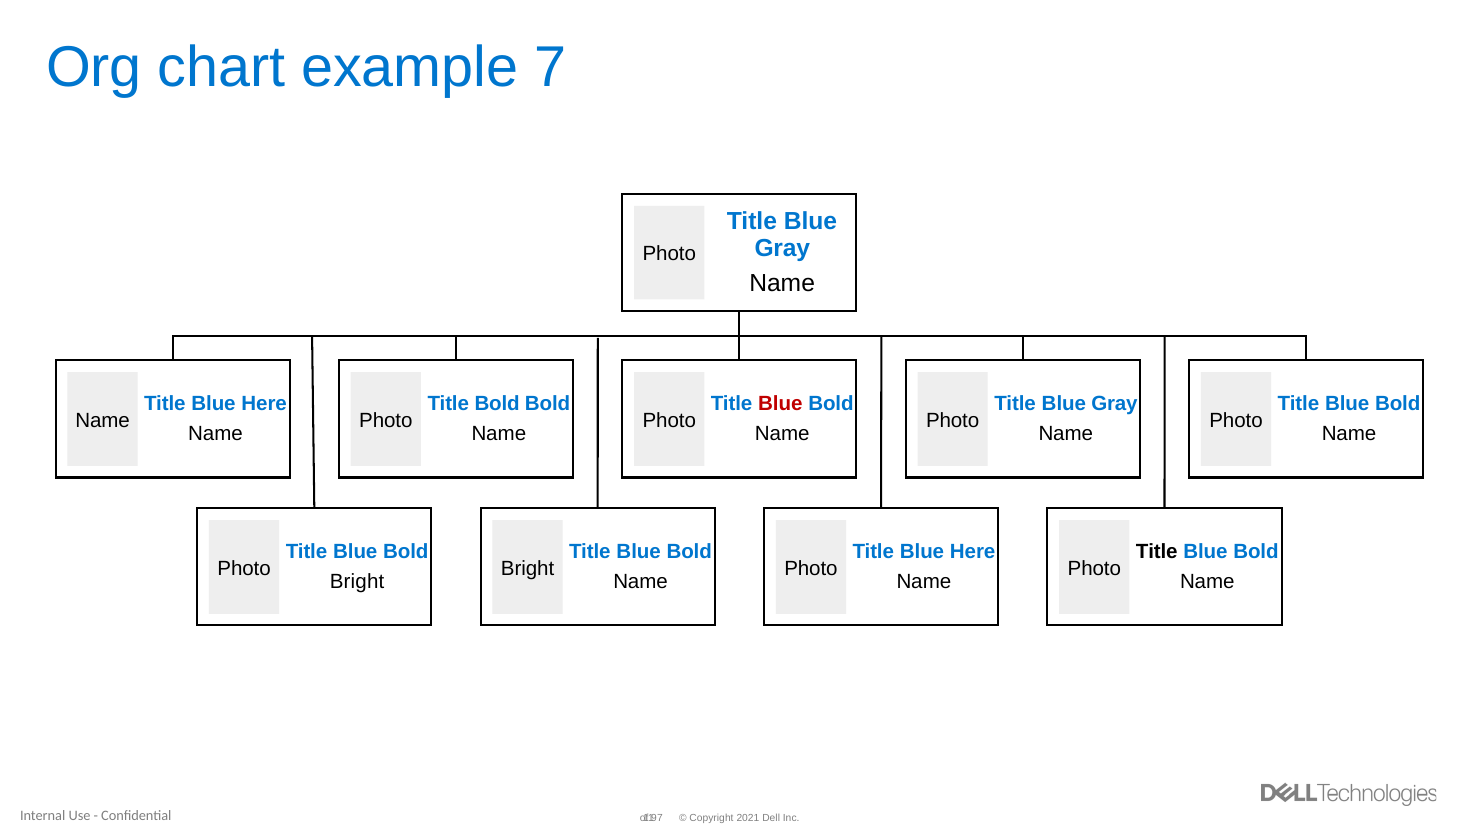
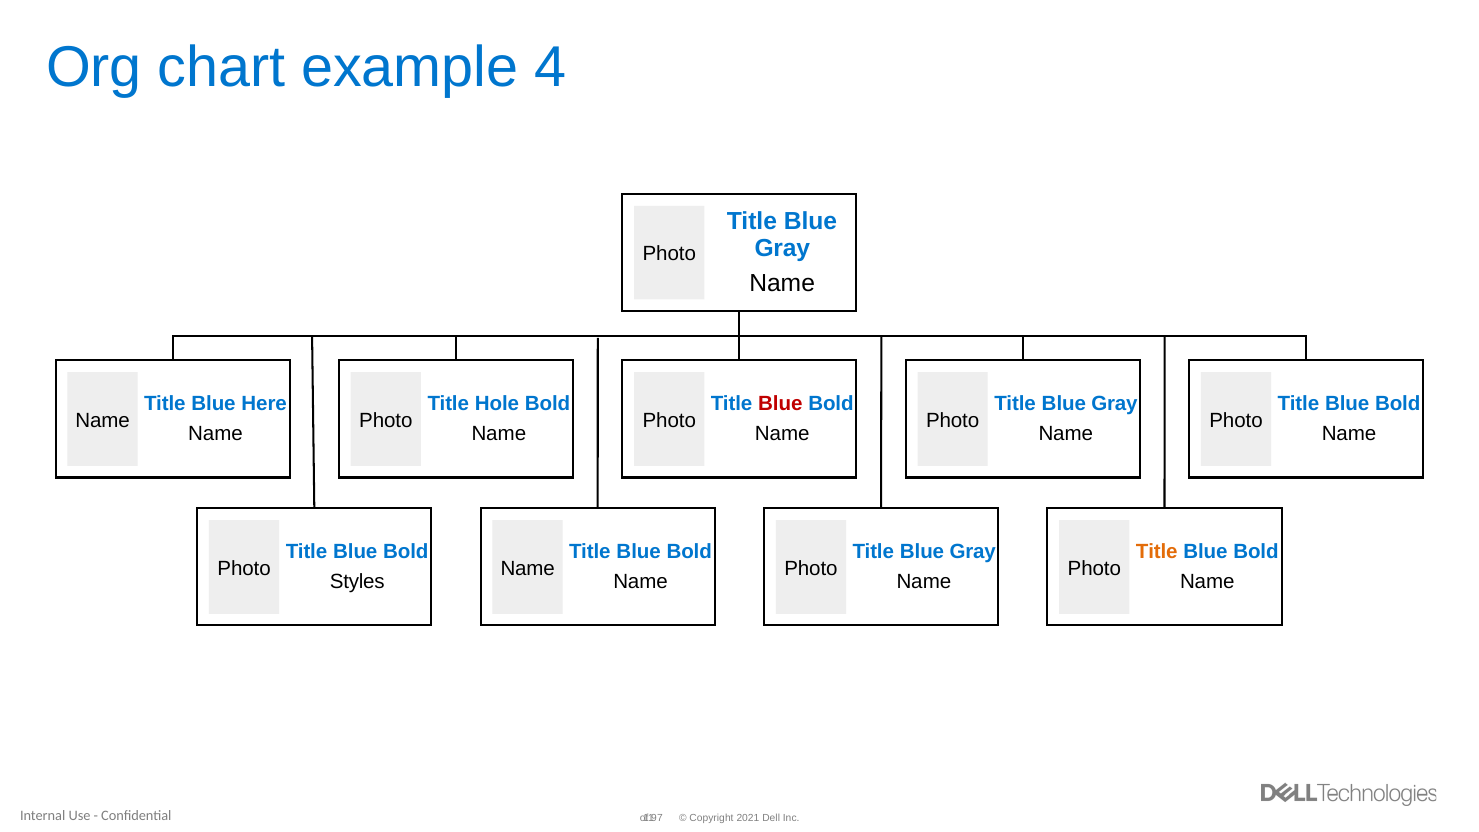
7: 7 -> 4 (550, 68)
Title Bold: Bold -> Hole (497, 404)
Here: Here -> Gray (973, 552)
Title colour: black -> orange (1157, 552)
Bright: Bright -> Name (528, 568)
Bright: Bright -> Styles (357, 581)
